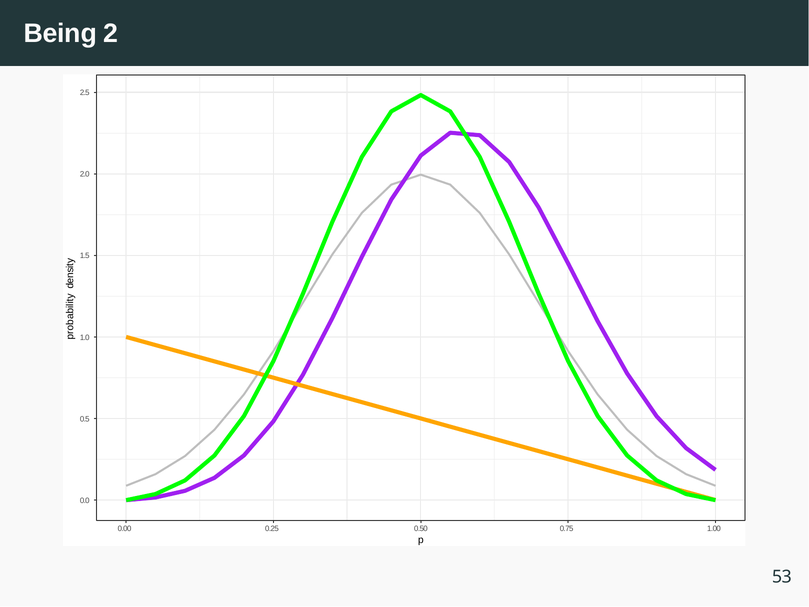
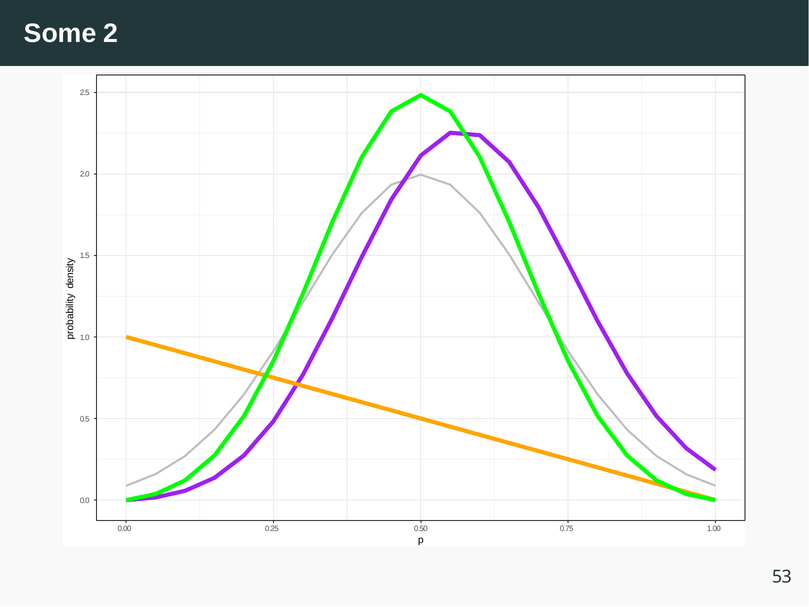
Being: Being -> Some (60, 33)
